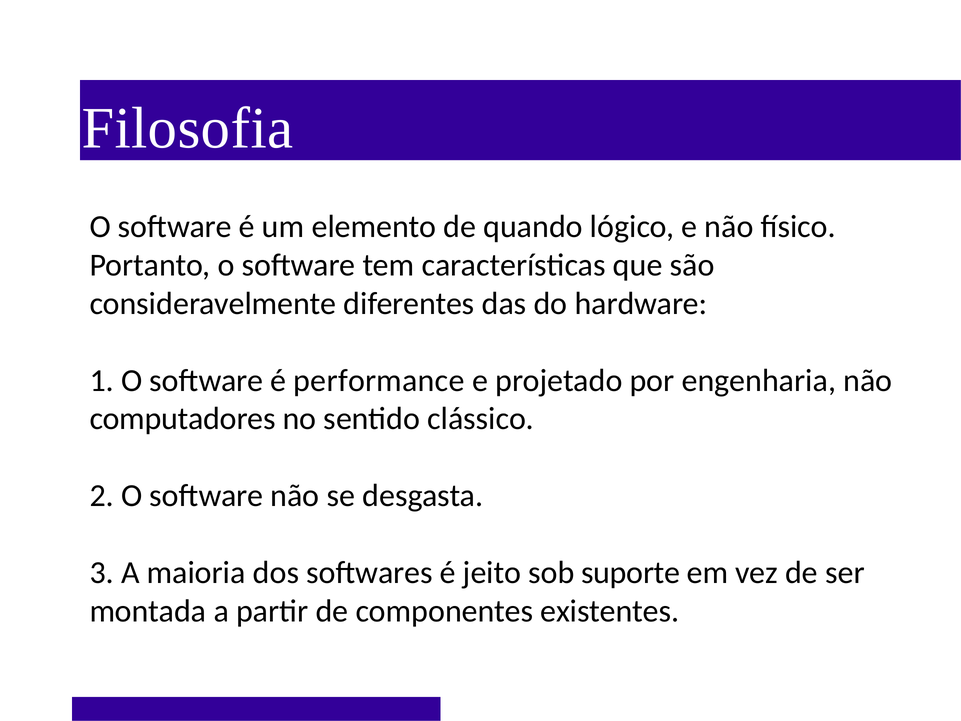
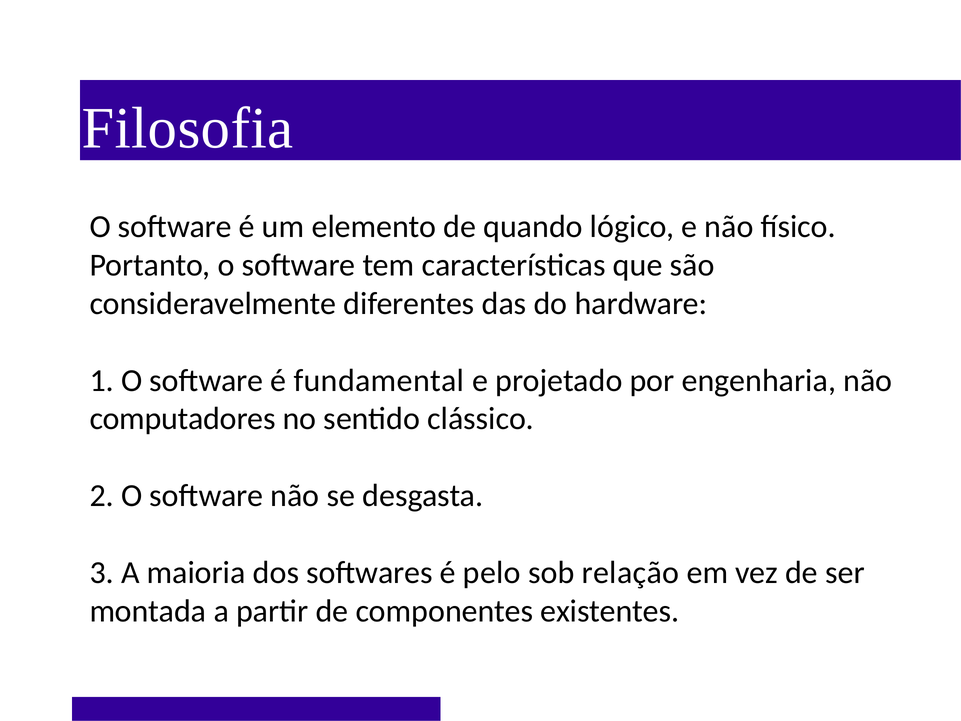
performance: performance -> fundamental (379, 380)
jeito: jeito -> pelo (492, 573)
suporte: suporte -> relação (630, 573)
